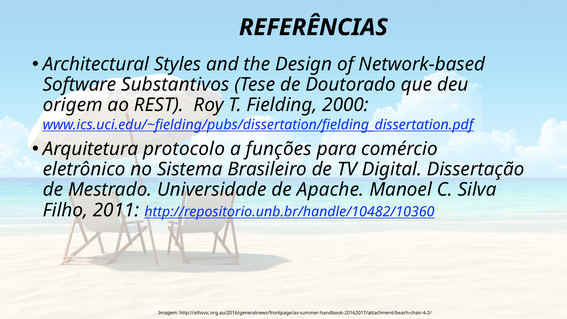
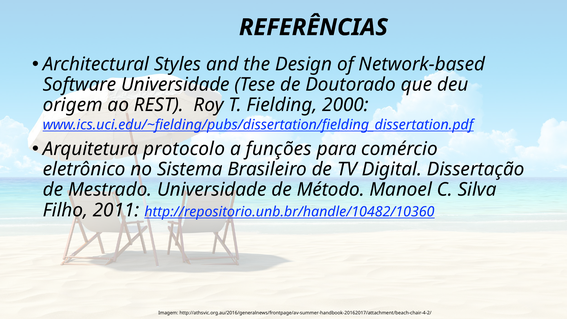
Software Substantivos: Substantivos -> Universidade (175, 85)
Apache: Apache -> Método (331, 190)
